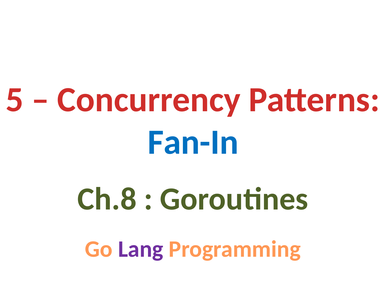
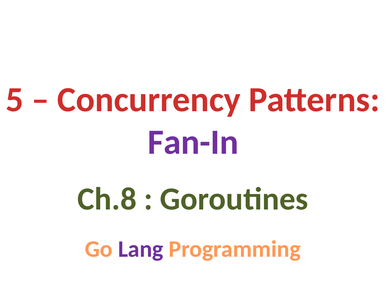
Fan-In colour: blue -> purple (193, 142)
